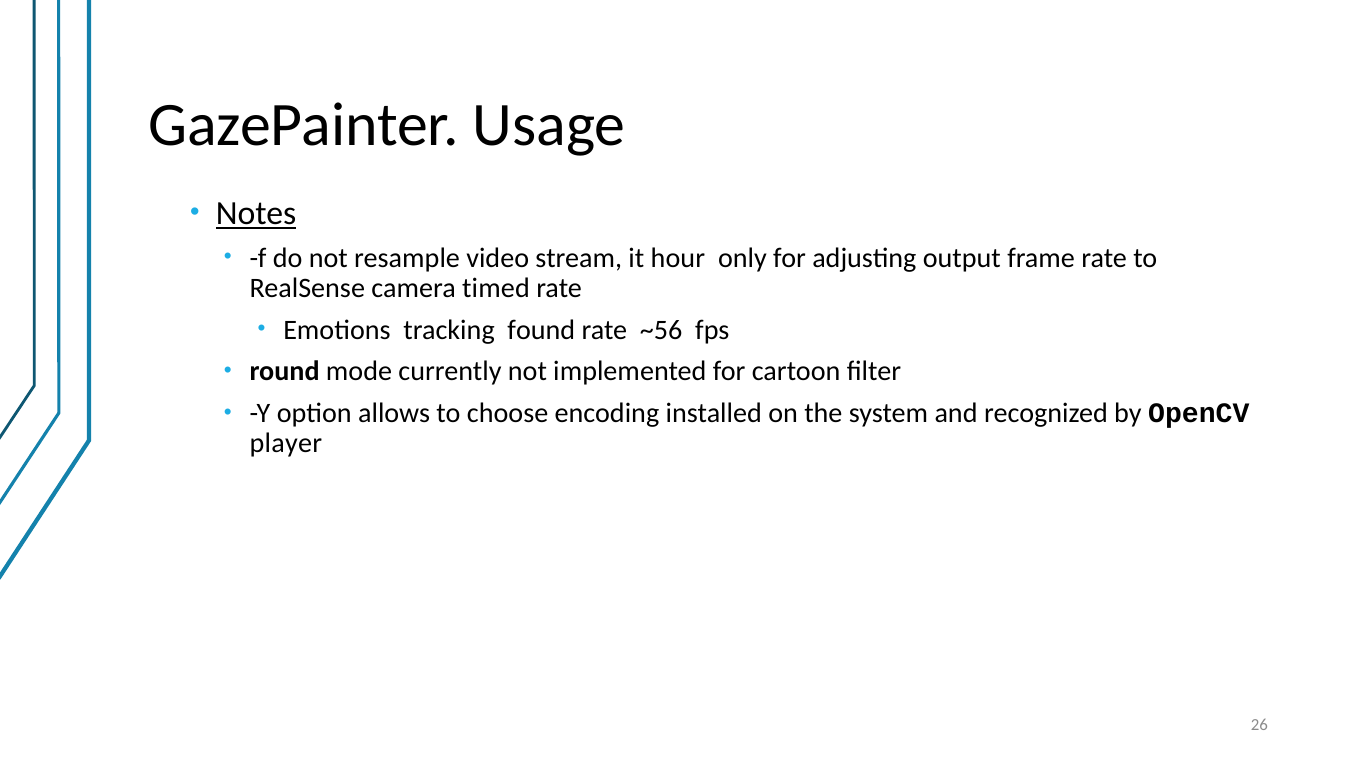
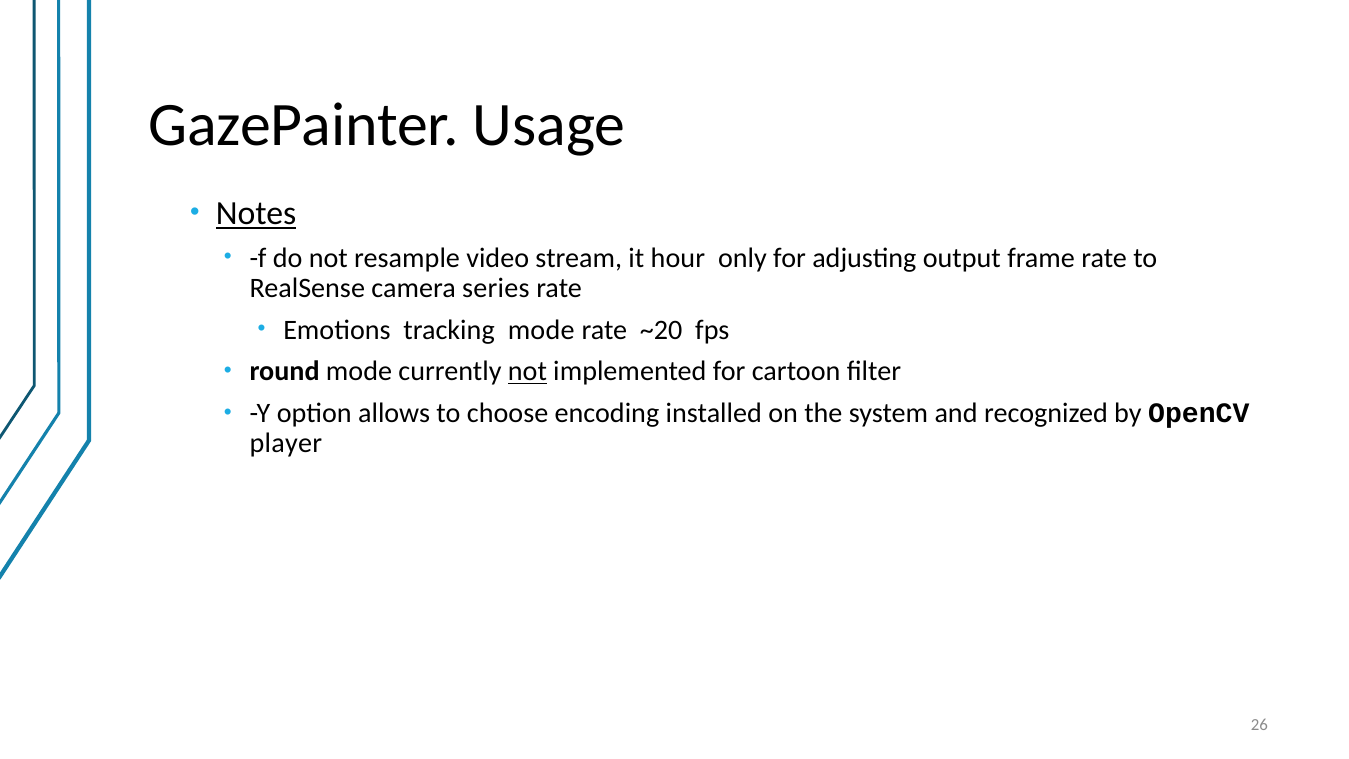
timed: timed -> series (496, 288)
tracking found: found -> mode (541, 330)
~56: ~56 -> ~20 (661, 330)
not underline: none -> present (527, 371)
